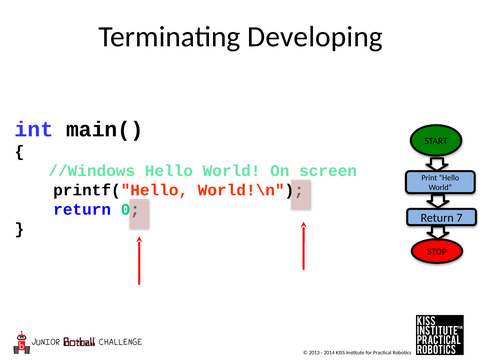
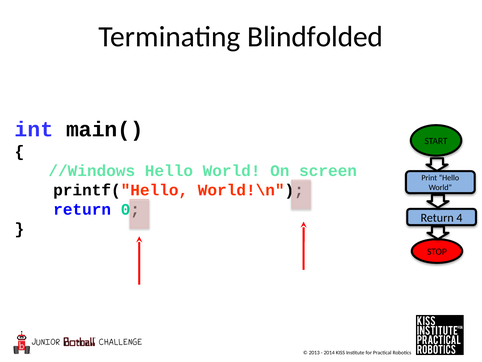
Developing: Developing -> Blindfolded (315, 37)
7: 7 -> 4 (459, 218)
